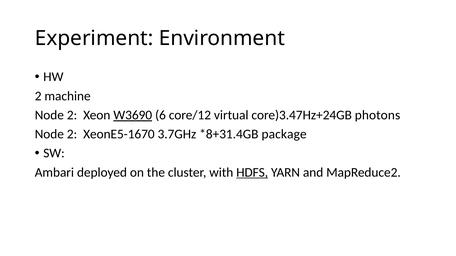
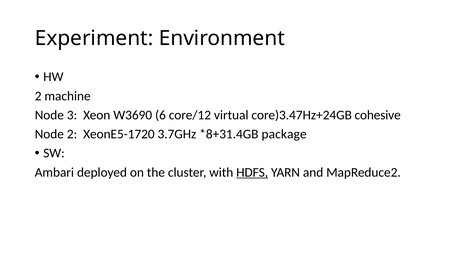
2: 2 -> 3 (72, 115)
W3690 underline: present -> none (133, 115)
photons: photons -> cohesive (378, 115)
XeonE5-1670: XeonE5-1670 -> XeonE5-1720 (119, 134)
